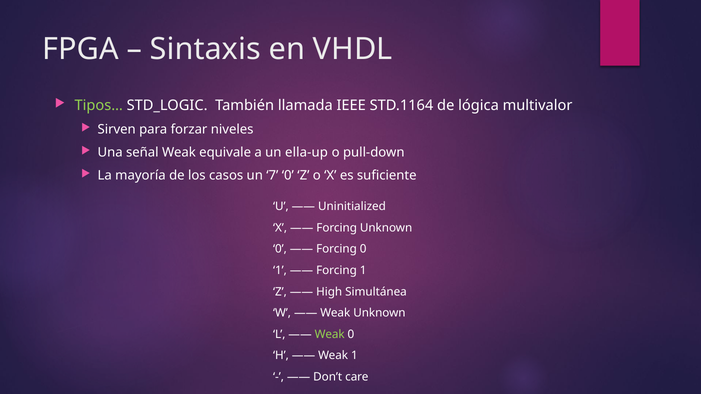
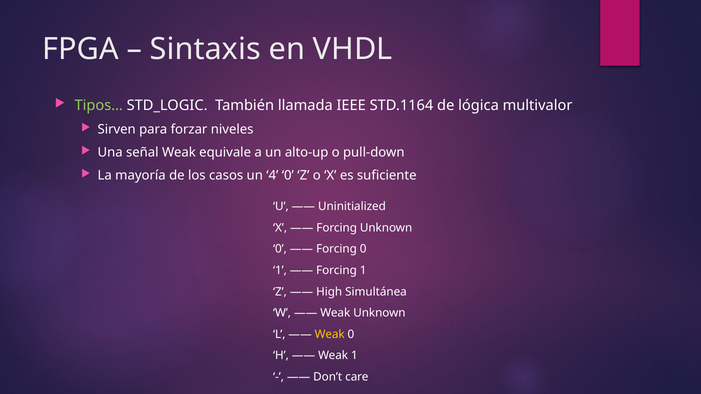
ella-up: ella-up -> alto-up (307, 153)
7: 7 -> 4 (272, 176)
Weak colour: light green -> yellow (330, 335)
